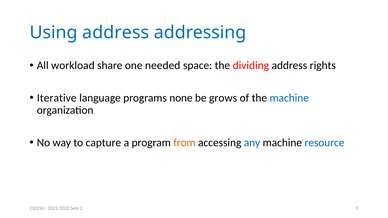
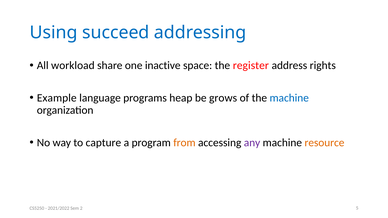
Using address: address -> succeed (116, 33)
needed: needed -> inactive (163, 66)
dividing: dividing -> register (251, 66)
Iterative: Iterative -> Example (57, 98)
none: none -> heap (181, 98)
any colour: blue -> purple (252, 143)
resource colour: blue -> orange (324, 143)
